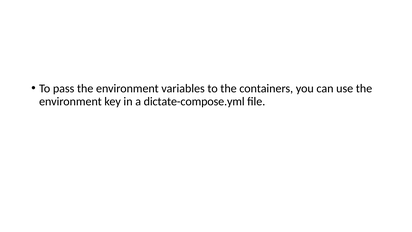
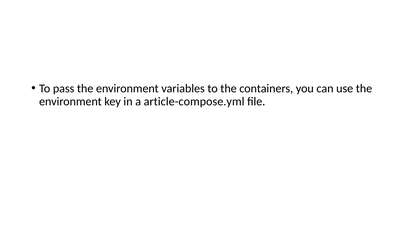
dictate-compose.yml: dictate-compose.yml -> article-compose.yml (194, 101)
